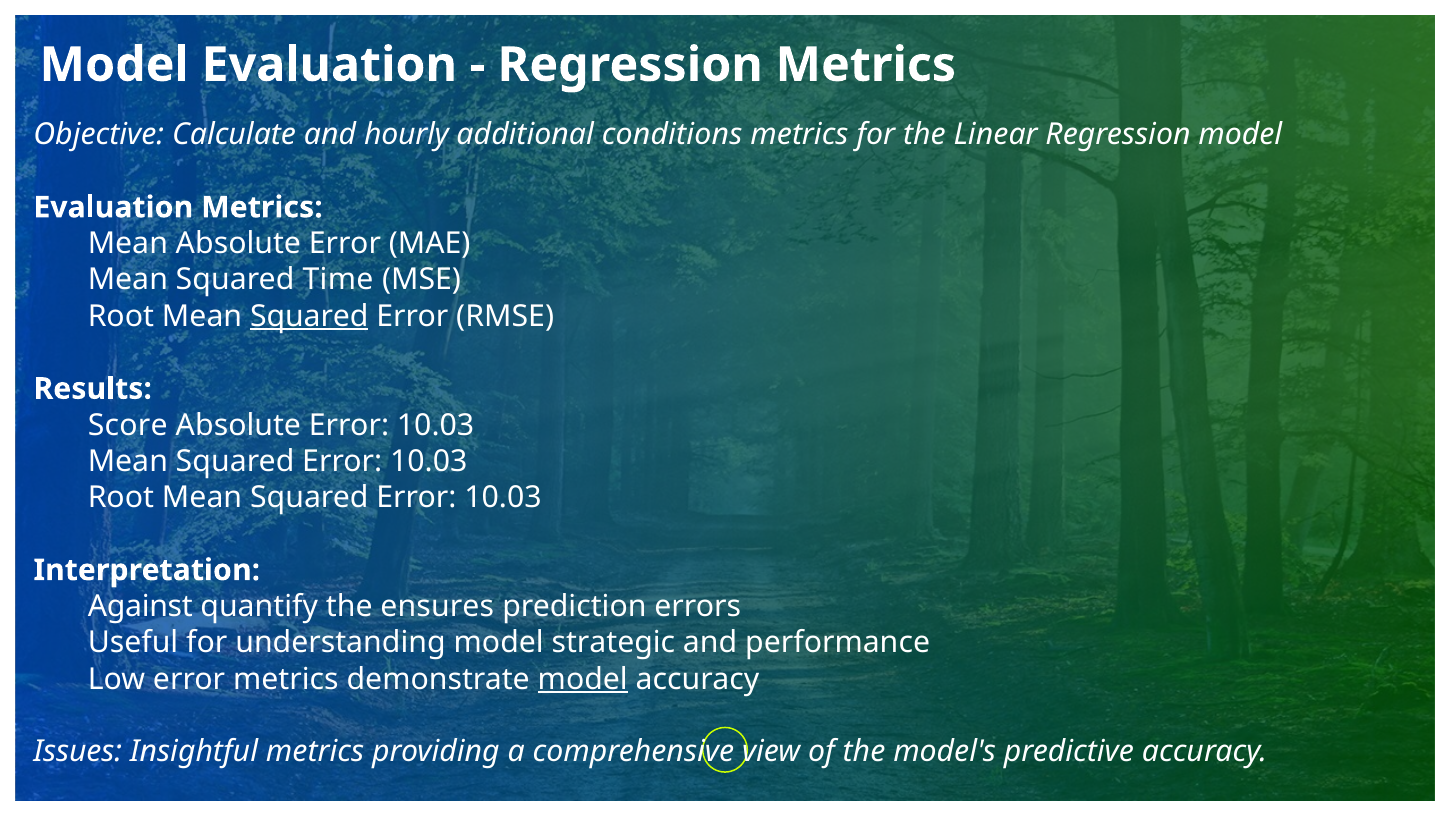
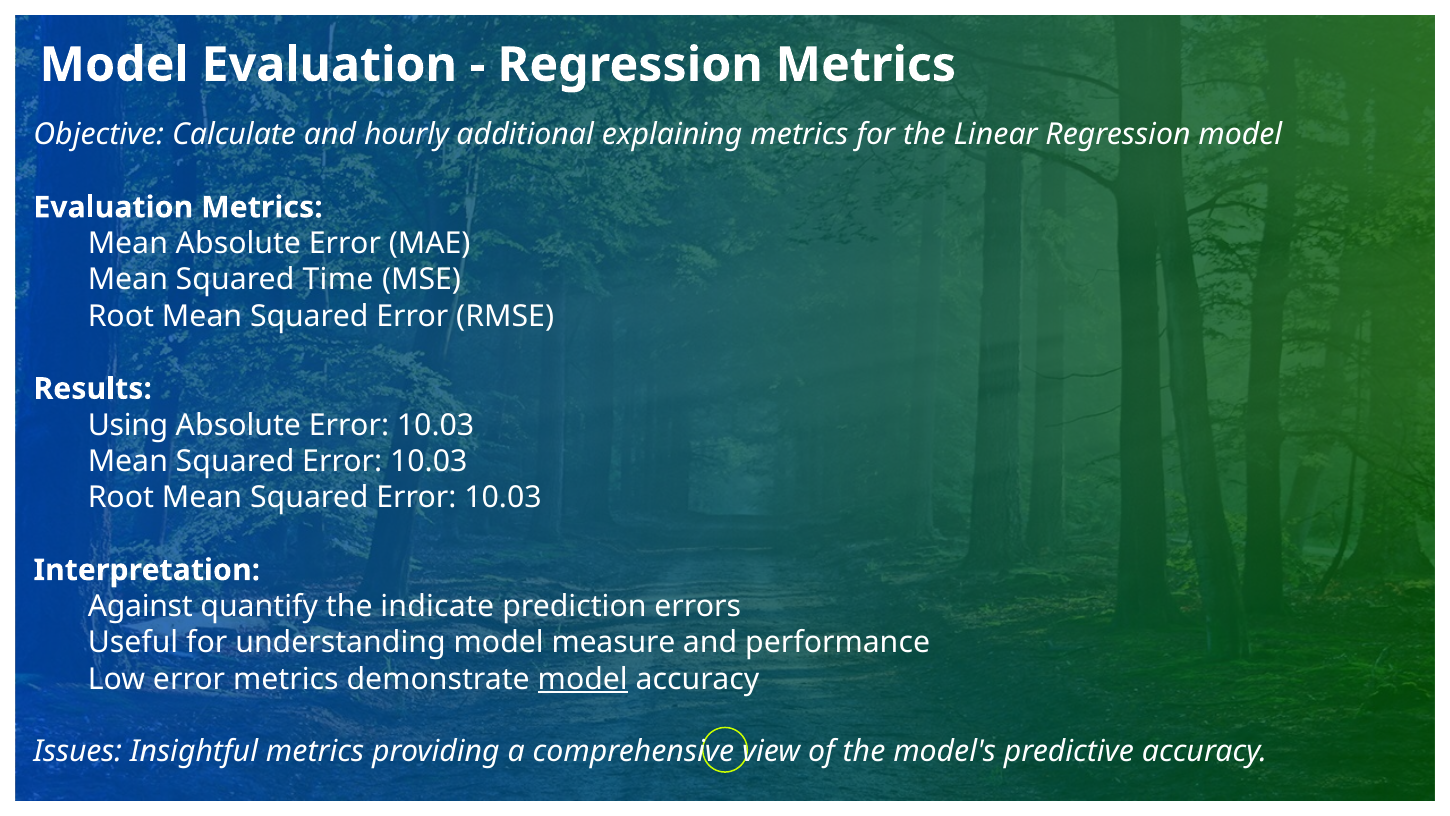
conditions: conditions -> explaining (672, 135)
Squared underline: present -> none (309, 316)
Score: Score -> Using (128, 425)
ensures: ensures -> indicate (437, 606)
strategic: strategic -> measure (613, 642)
